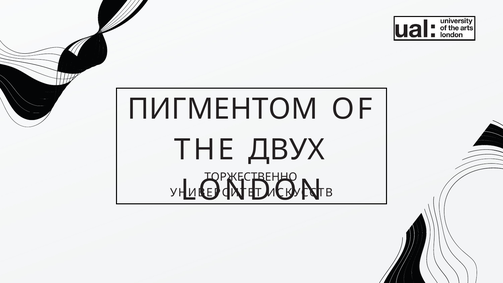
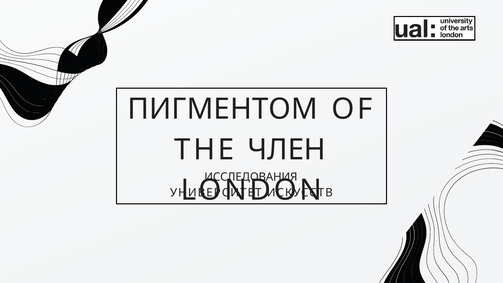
ДВУХ: ДВУХ -> ЧЛЕН (287, 150)
ТОРЖЕСТВЕННО: ТОРЖЕСТВЕННО -> ИССЛЕДОВАНИЯ (251, 177)
